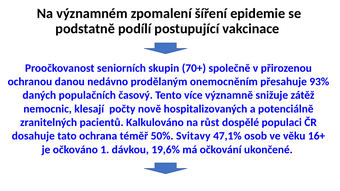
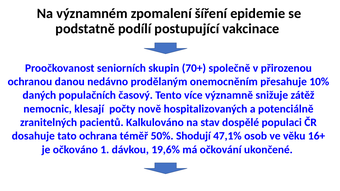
93%: 93% -> 10% (319, 82)
růst: růst -> stav (210, 123)
Svitavy: Svitavy -> Shodují (193, 136)
